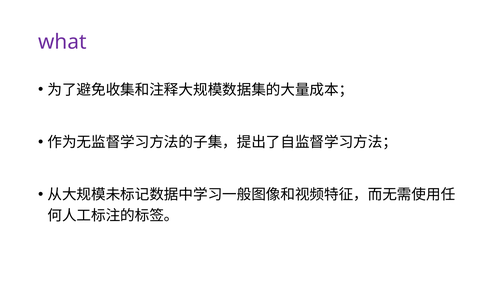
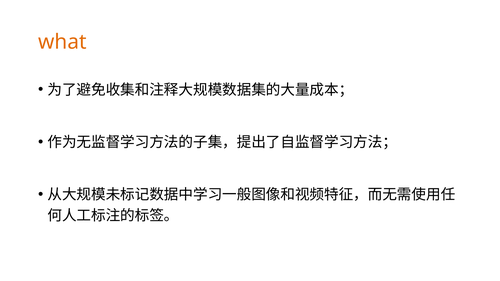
what colour: purple -> orange (62, 42)
